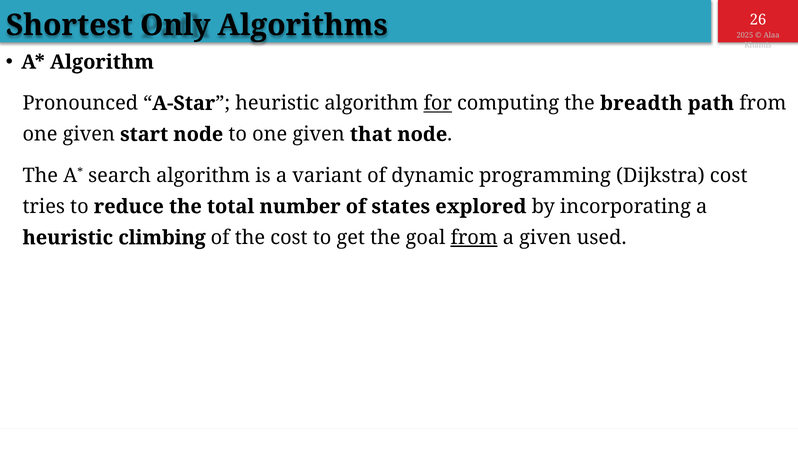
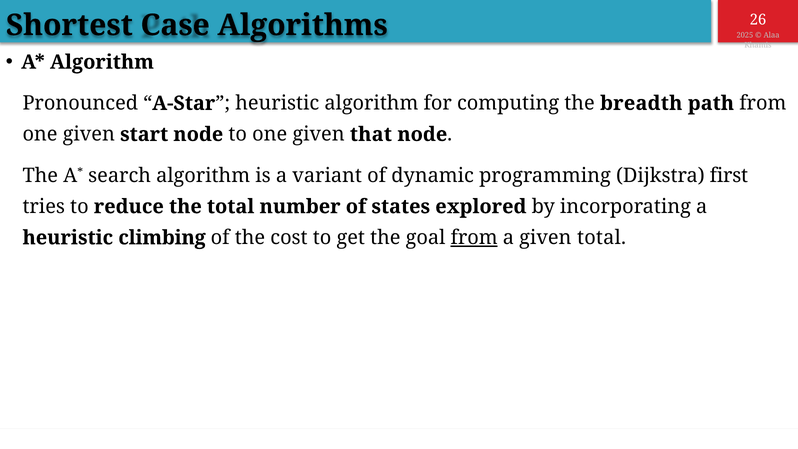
Only: Only -> Case (175, 25)
for underline: present -> none (438, 103)
Dijkstra cost: cost -> first (729, 175)
given used: used -> total (602, 238)
